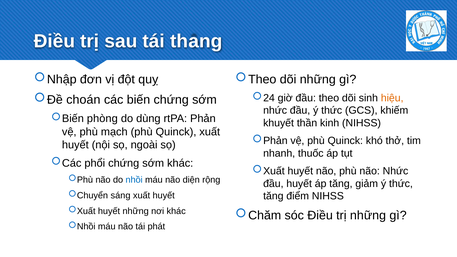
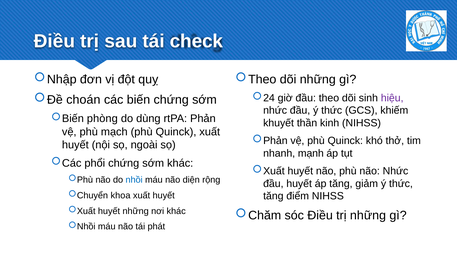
thang: thang -> check (196, 41)
hiệu colour: orange -> purple (392, 98)
thuốc: thuốc -> mạnh (311, 153)
sáng: sáng -> khoa (121, 195)
